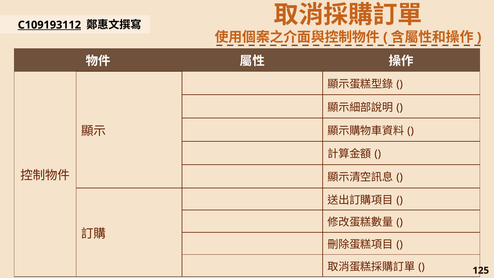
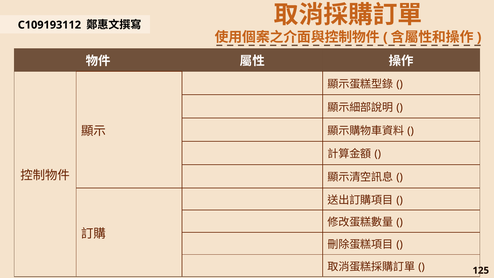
C109193112 underline: present -> none (49, 25)
